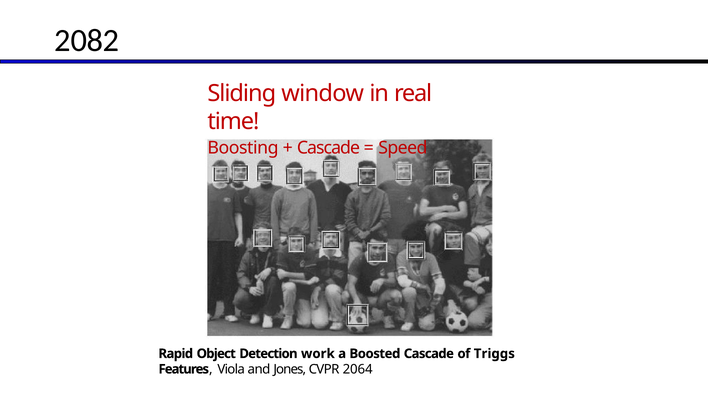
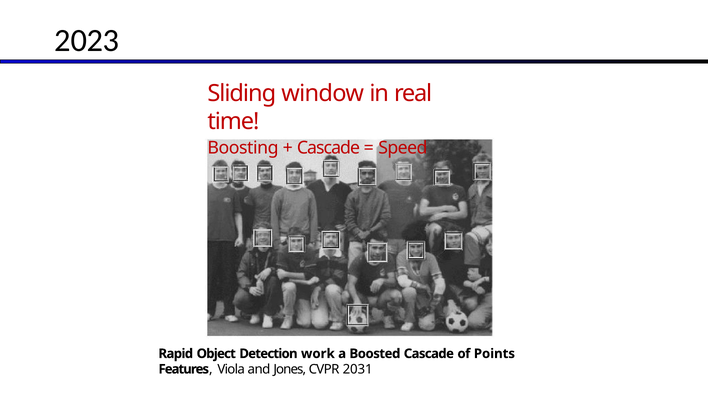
2082: 2082 -> 2023 (87, 41)
Triggs: Triggs -> Points (494, 354)
2064: 2064 -> 2031 (358, 369)
